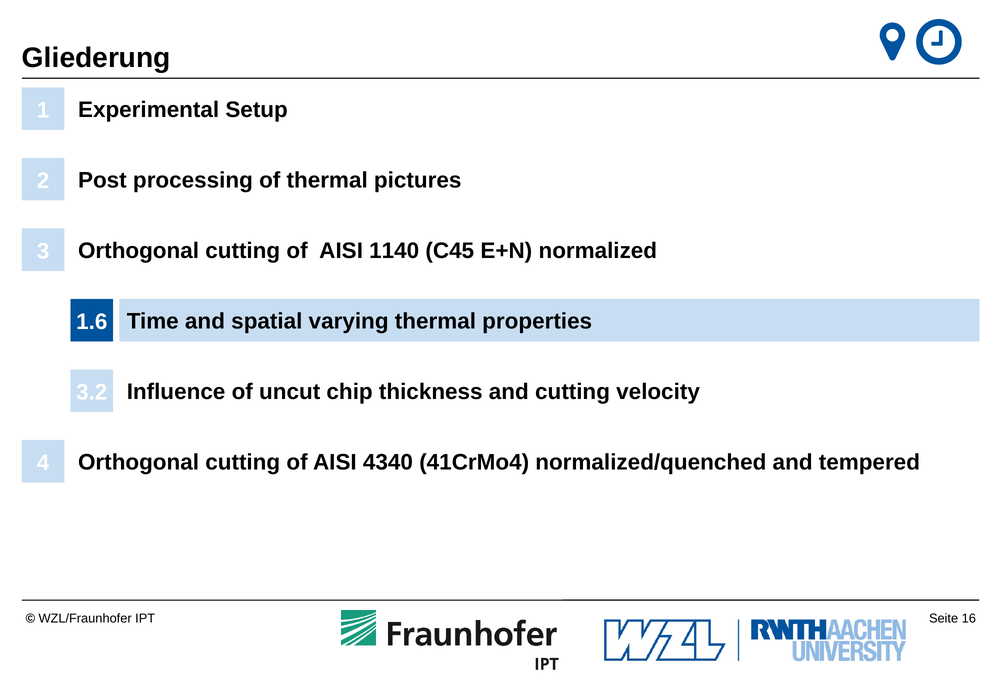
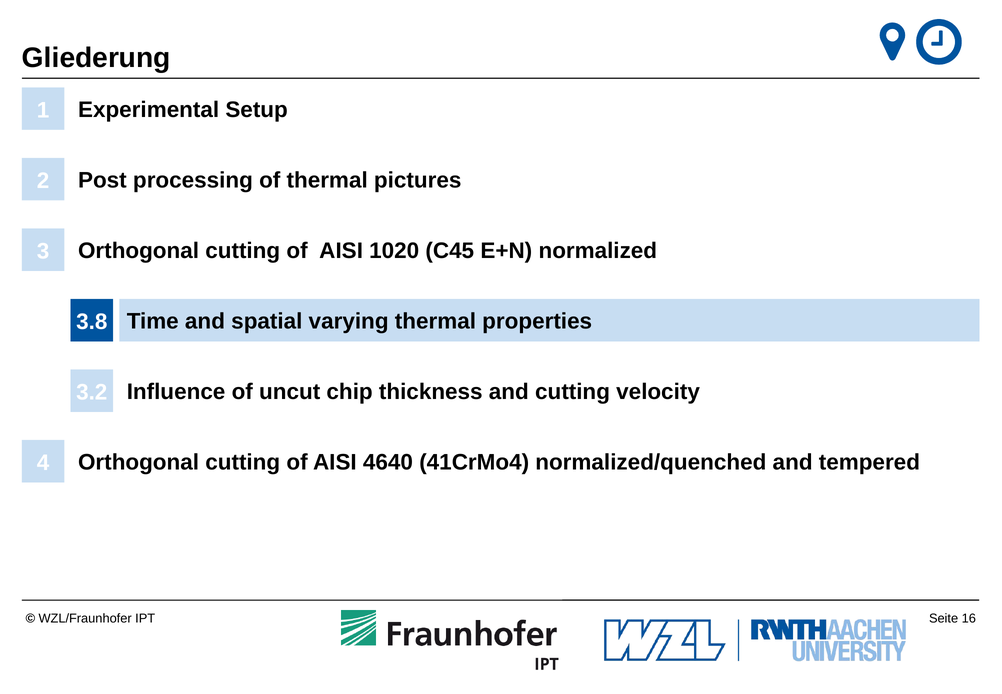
1140: 1140 -> 1020 (394, 251)
1.6: 1.6 -> 3.8 (92, 322)
4340: 4340 -> 4640 (388, 462)
